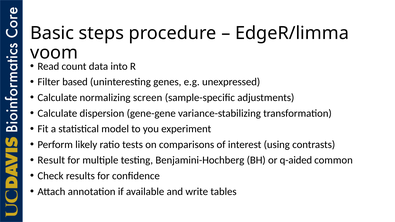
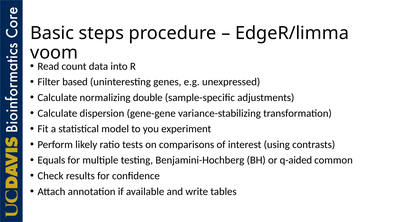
screen: screen -> double (148, 98)
Result: Result -> Equals (51, 160)
